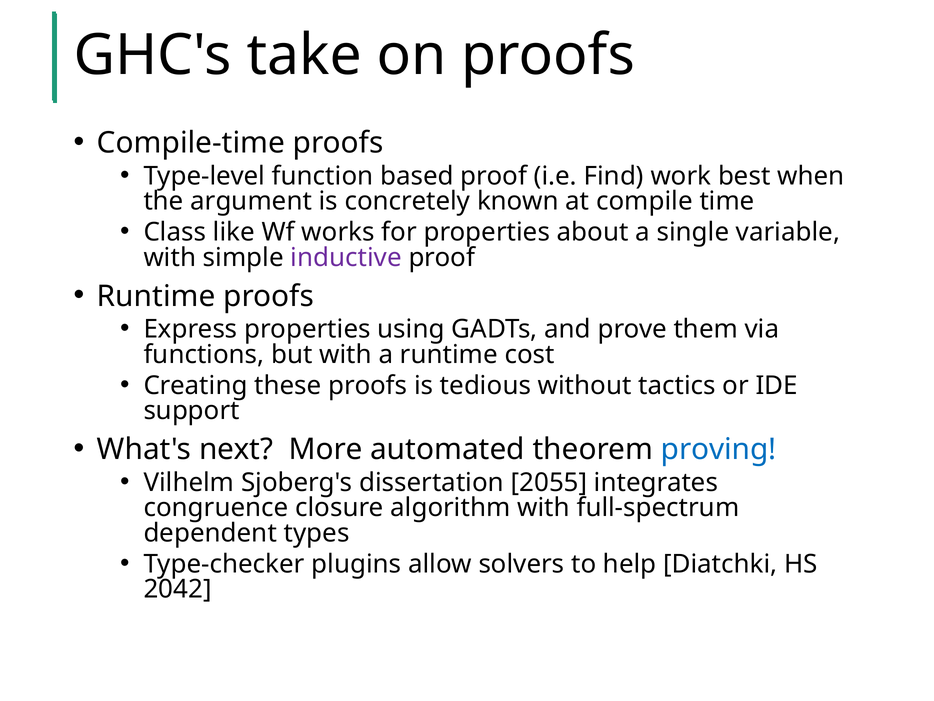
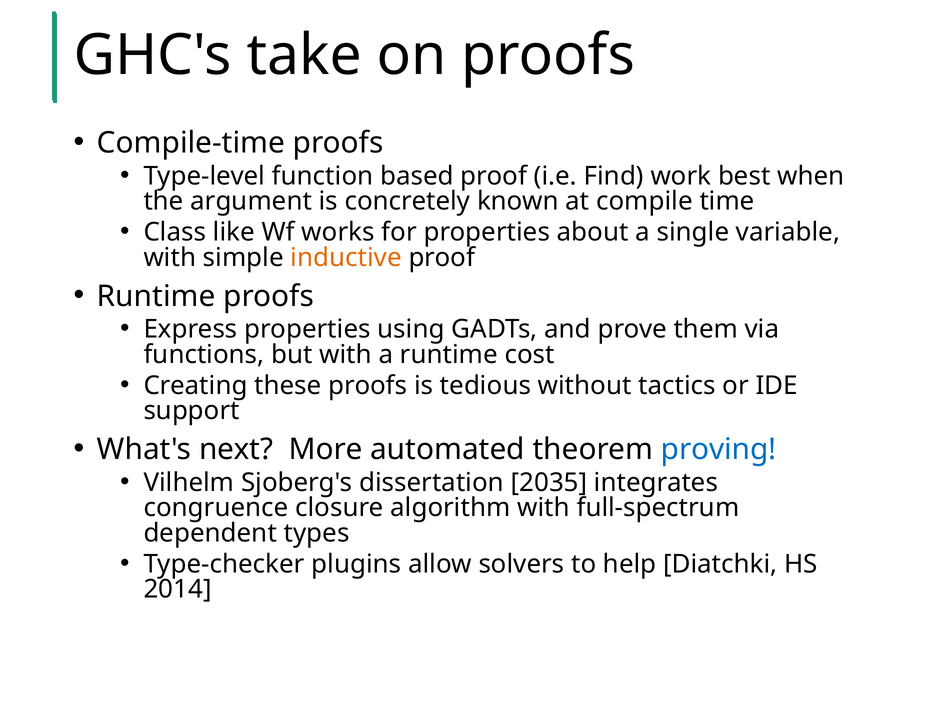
inductive colour: purple -> orange (346, 257)
2055: 2055 -> 2035 (549, 482)
2042: 2042 -> 2014 (178, 589)
